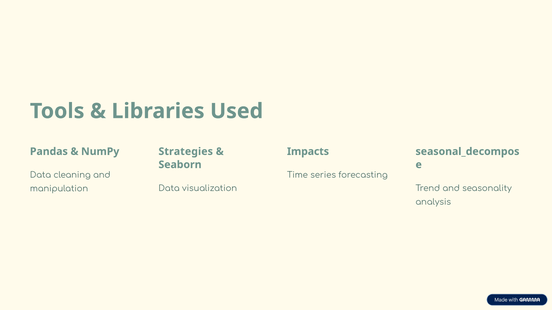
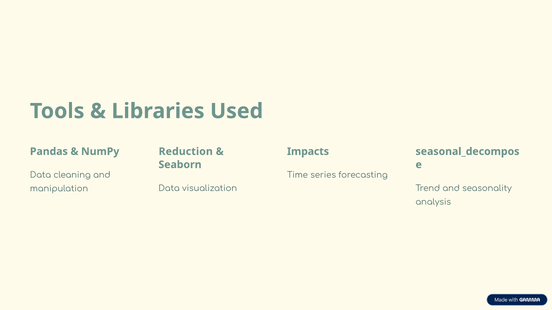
Strategies: Strategies -> Reduction (186, 152)
